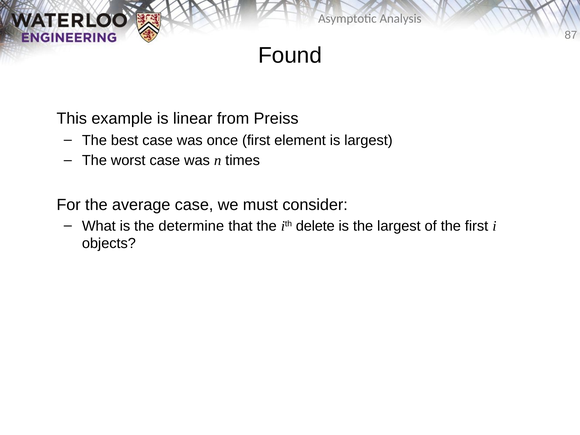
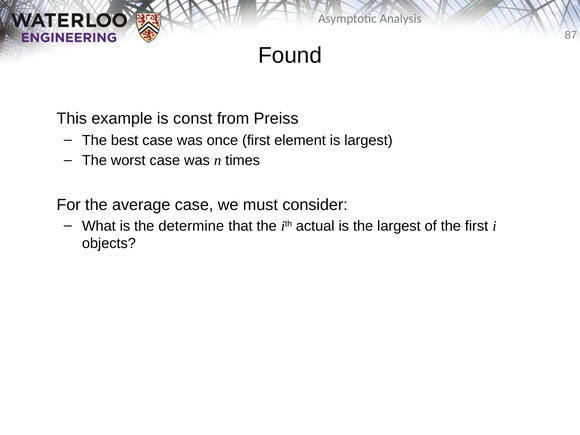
linear: linear -> const (193, 118)
delete: delete -> actual (315, 226)
